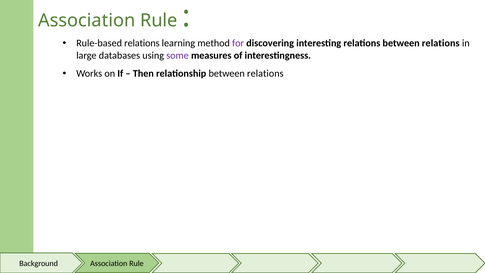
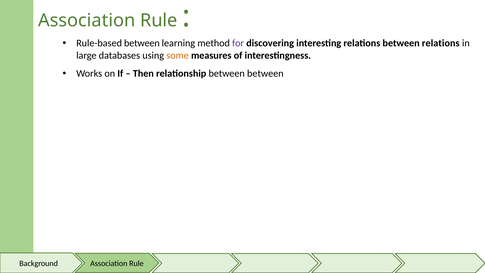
Rule-based relations: relations -> between (142, 43)
some colour: purple -> orange (178, 55)
relationship between relations: relations -> between (265, 74)
